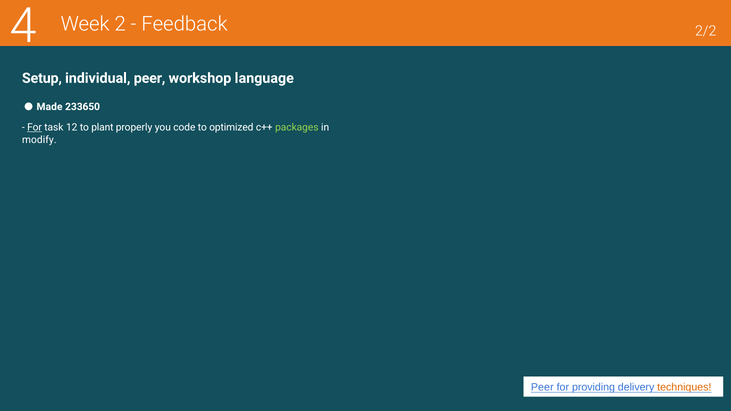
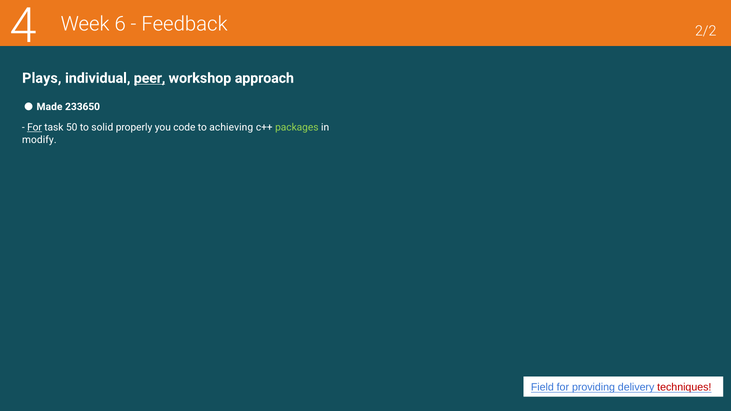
2: 2 -> 6 (120, 24)
Setup: Setup -> Plays (42, 78)
peer underline: none -> present (150, 78)
language: language -> approach (264, 78)
12: 12 -> 50 (72, 128)
plant: plant -> solid (102, 128)
optimized: optimized -> achieving (231, 128)
Peer: Peer -> Field (542, 388)
techniques colour: orange -> red (684, 388)
